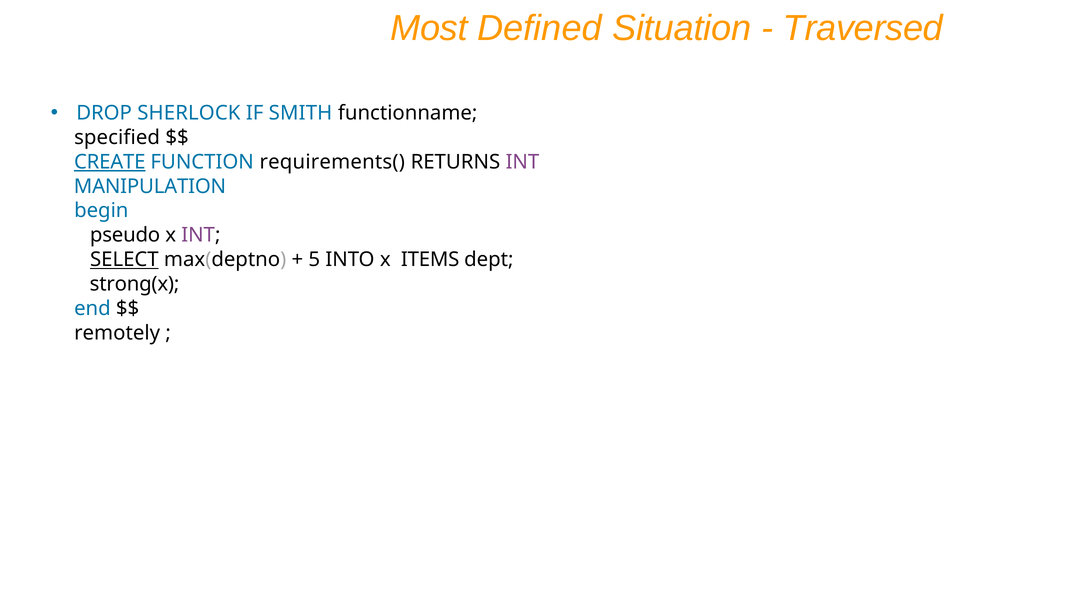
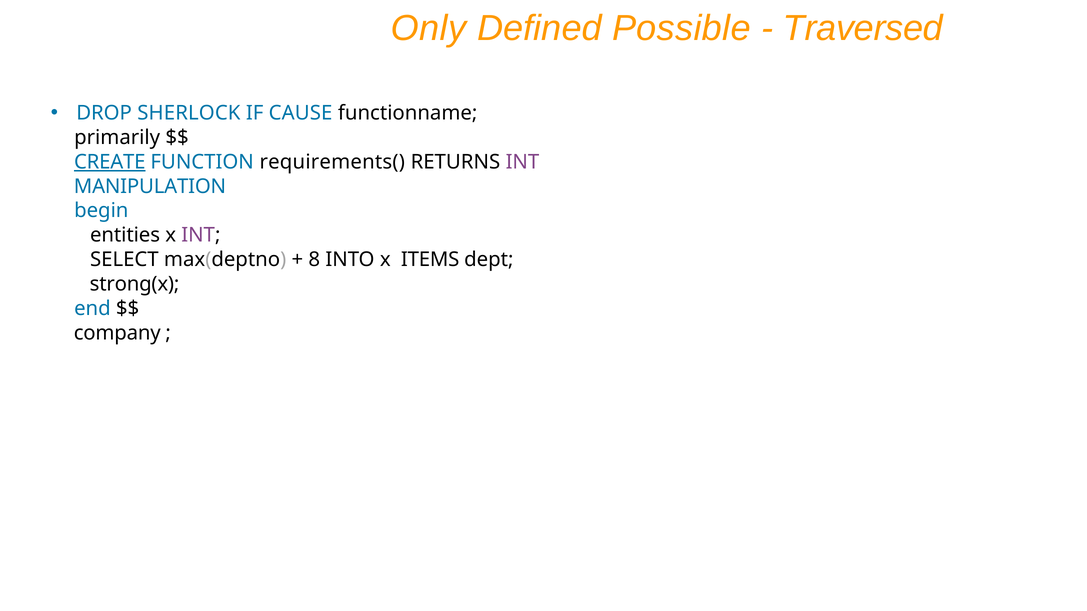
Most: Most -> Only (429, 28)
Situation: Situation -> Possible (681, 28)
SMITH: SMITH -> CAUSE (301, 113)
specified: specified -> primarily (117, 138)
pseudo: pseudo -> entities (125, 235)
SELECT underline: present -> none (124, 260)
5: 5 -> 8 (314, 260)
remotely: remotely -> company (117, 333)
